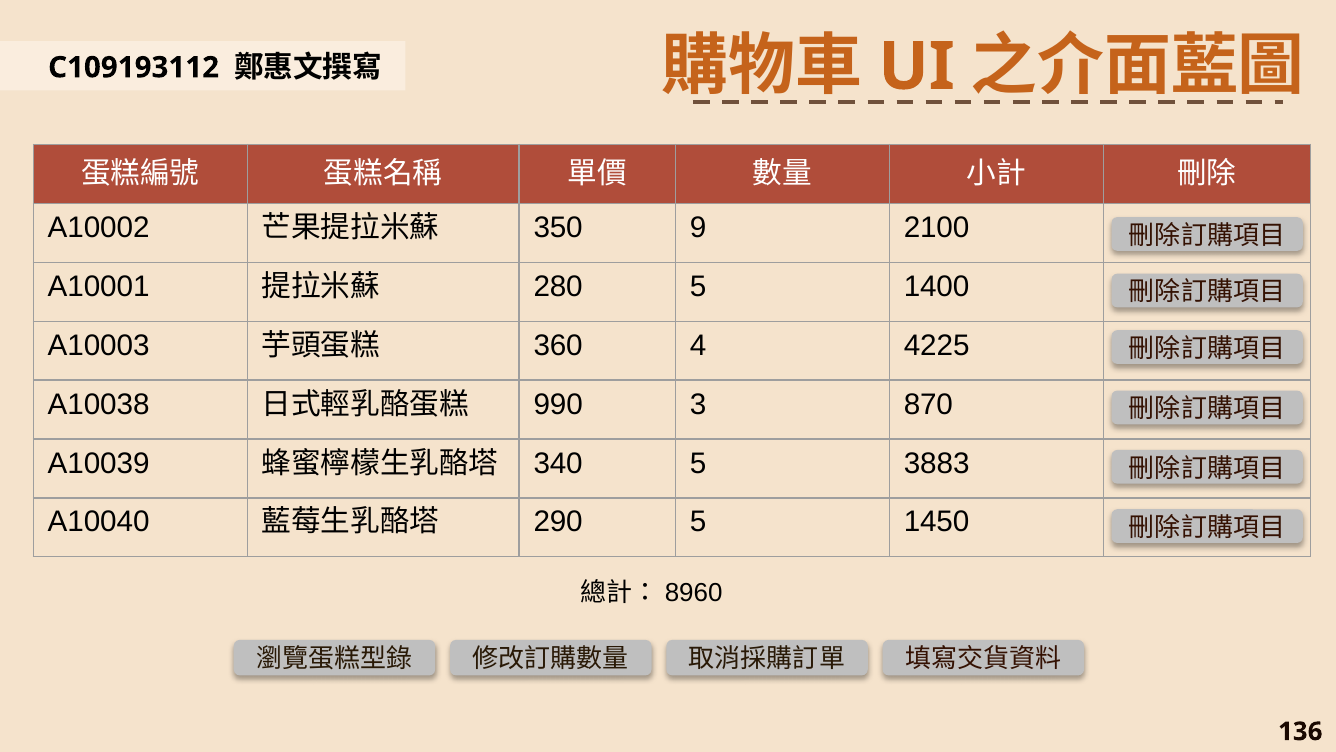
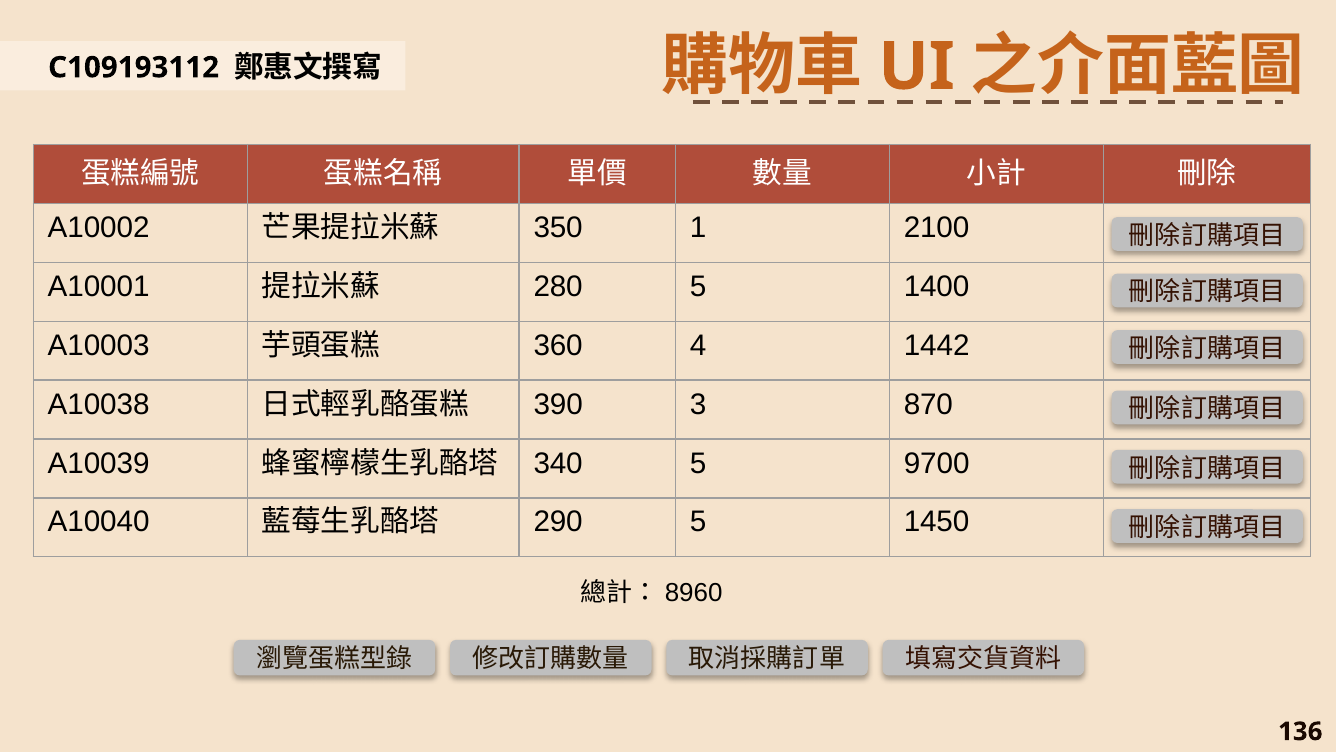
9: 9 -> 1 (698, 227)
4225: 4225 -> 1442 (937, 345)
990: 990 -> 390 (558, 404)
3883: 3883 -> 9700 (937, 463)
